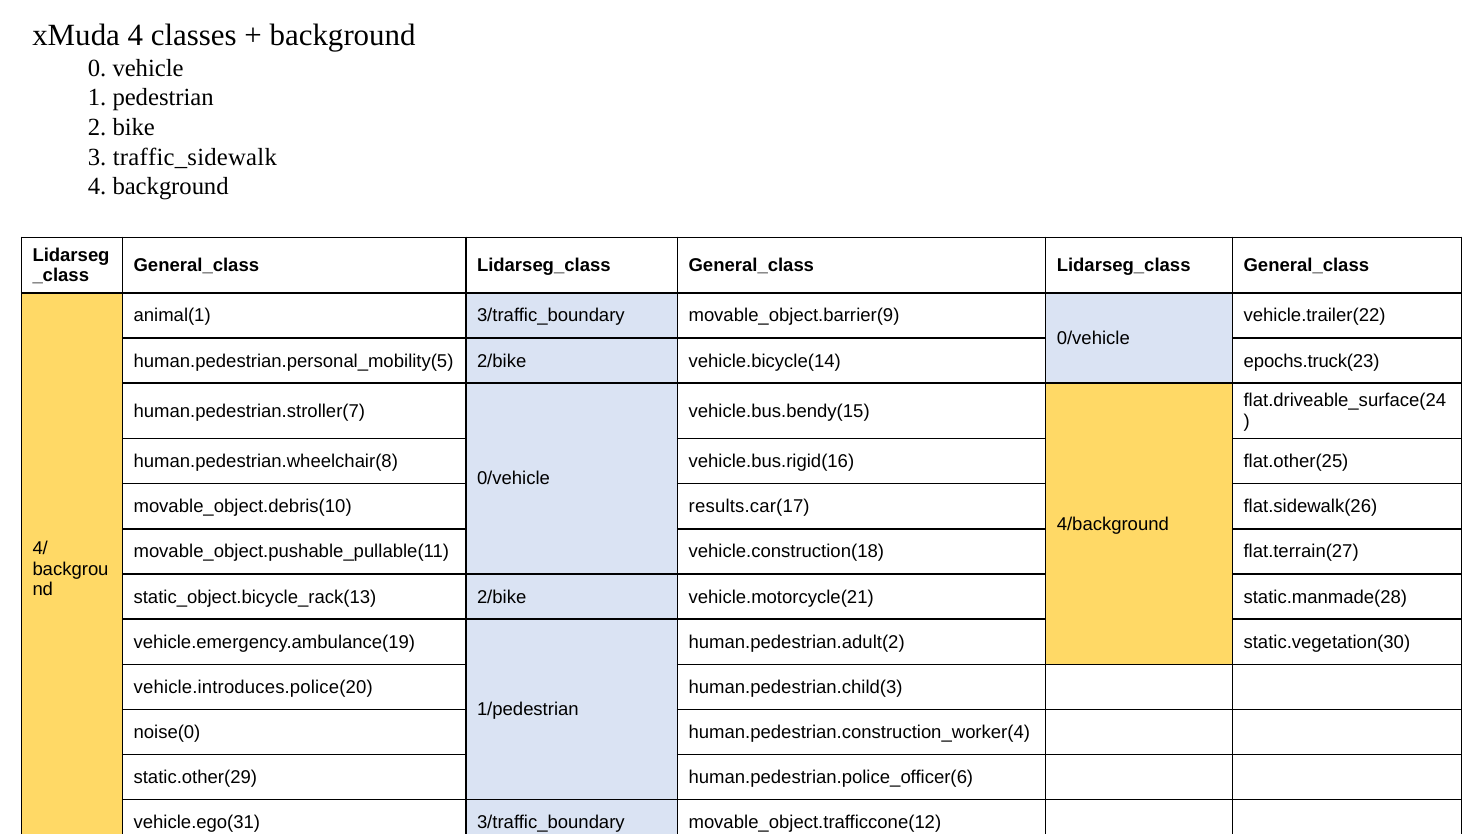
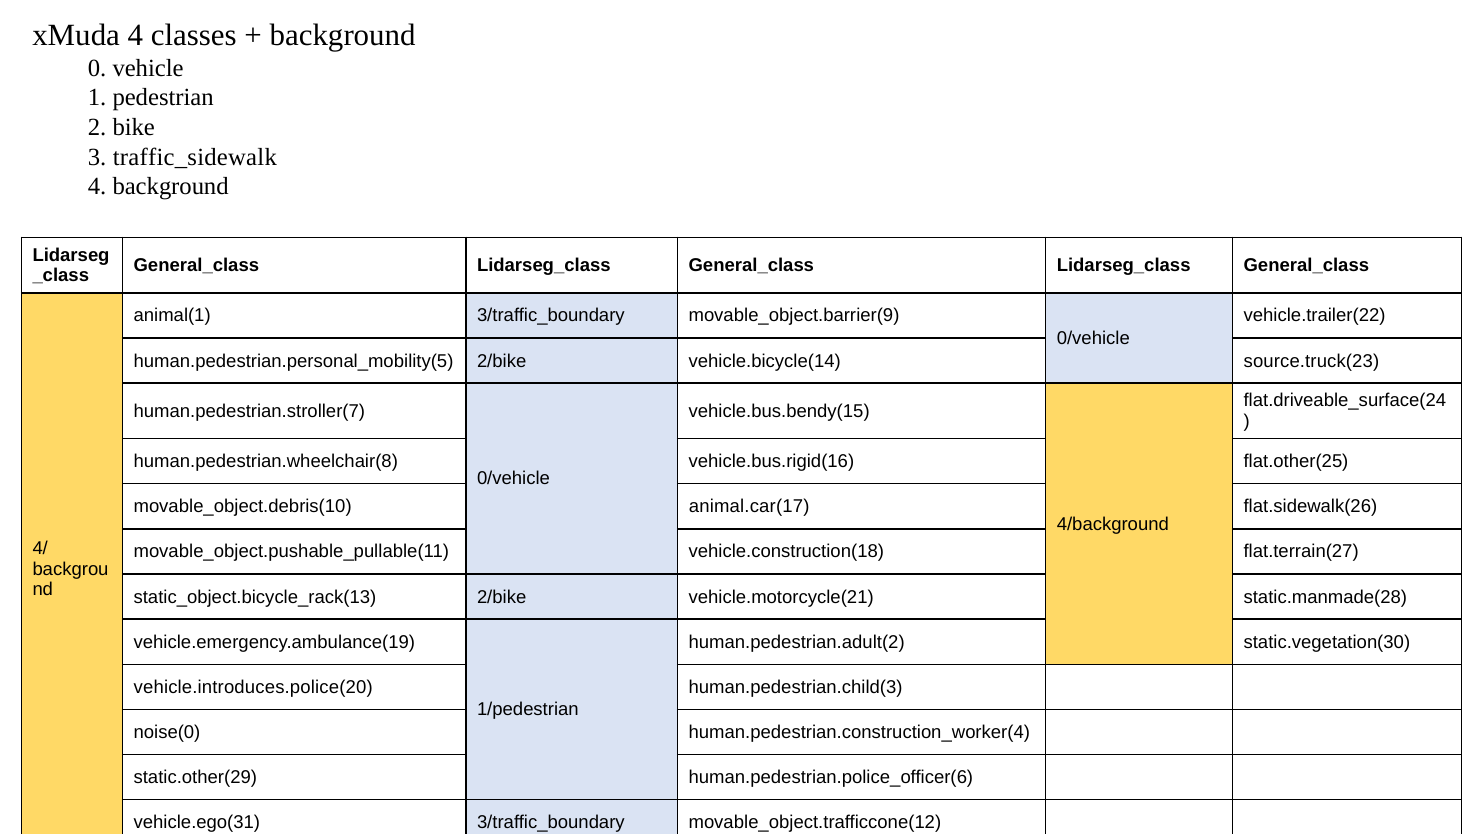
epochs.truck(23: epochs.truck(23 -> source.truck(23 (1311, 361)
results.car(17: results.car(17 -> animal.car(17 (749, 507)
